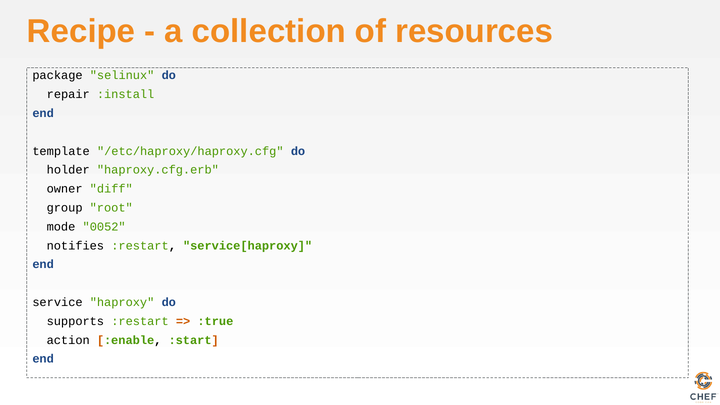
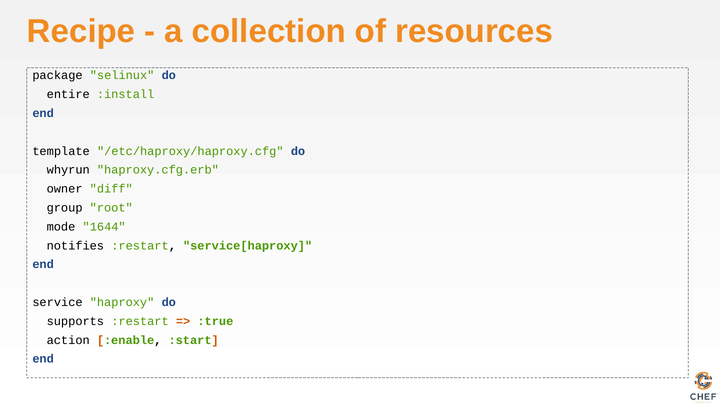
repair: repair -> entire (68, 94)
holder: holder -> whyrun (68, 170)
0052: 0052 -> 1644 (104, 227)
